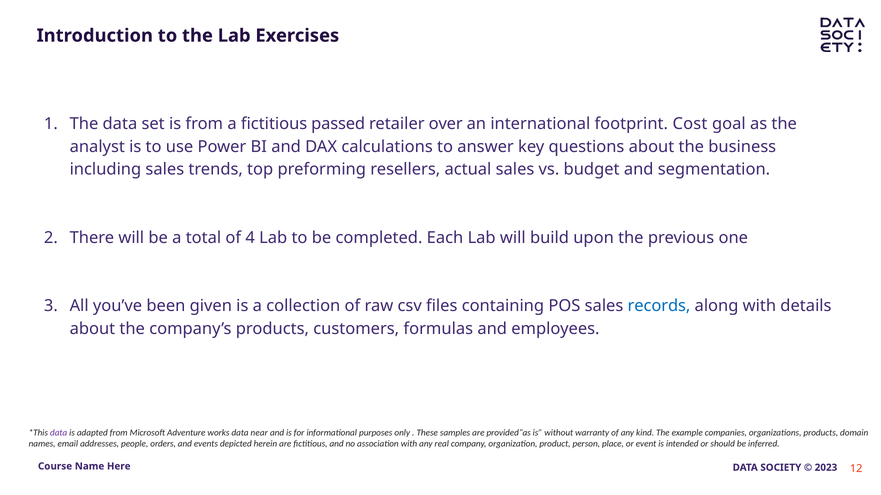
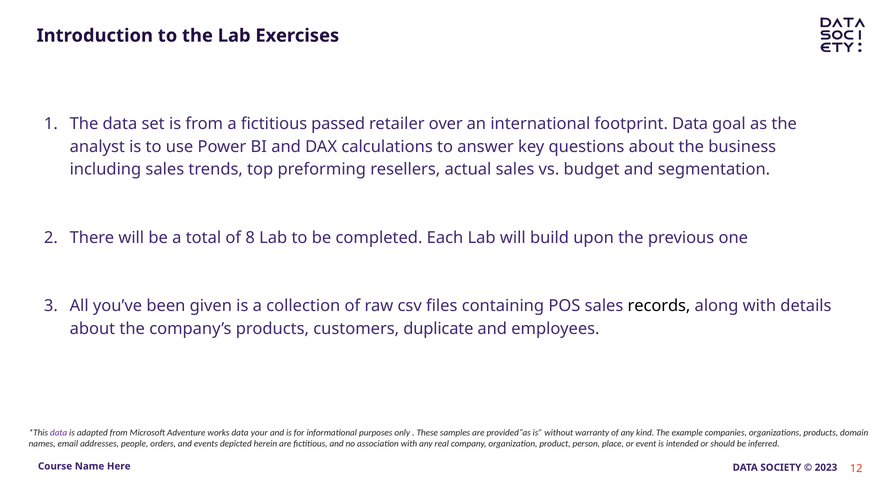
footprint Cost: Cost -> Data (690, 124)
4: 4 -> 8 (250, 238)
records colour: blue -> black (659, 306)
formulas: formulas -> duplicate (438, 329)
near: near -> your (259, 433)
